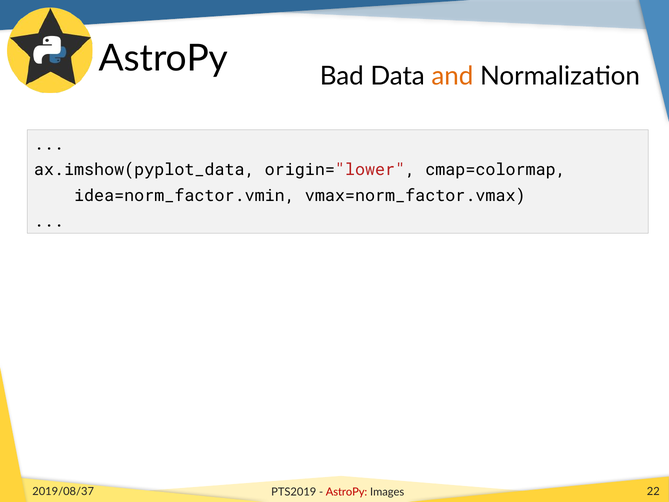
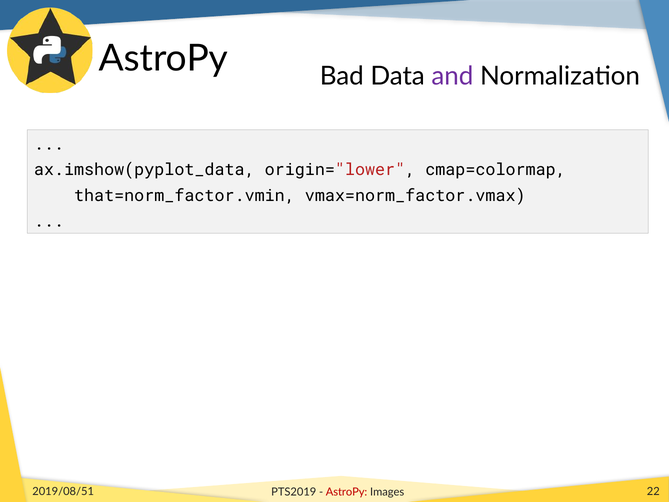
and colour: orange -> purple (452, 76)
idea=norm_factor.vmin: idea=norm_factor.vmin -> that=norm_factor.vmin (184, 195)
2019/08/37: 2019/08/37 -> 2019/08/51 (63, 491)
